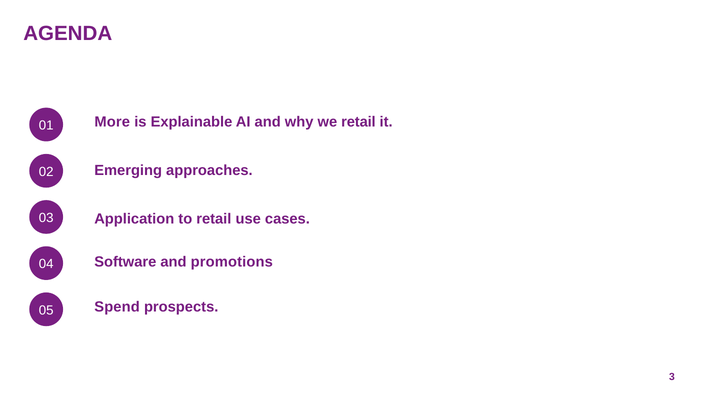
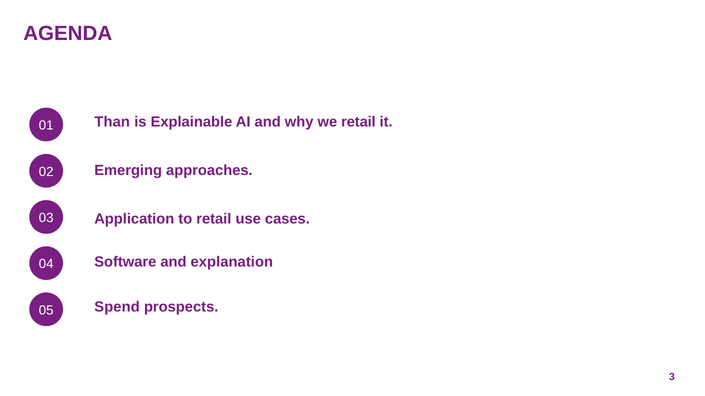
More: More -> Than (112, 122)
promotions: promotions -> explanation (232, 262)
